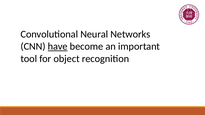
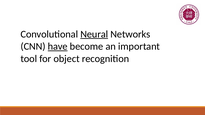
Neural underline: none -> present (94, 34)
